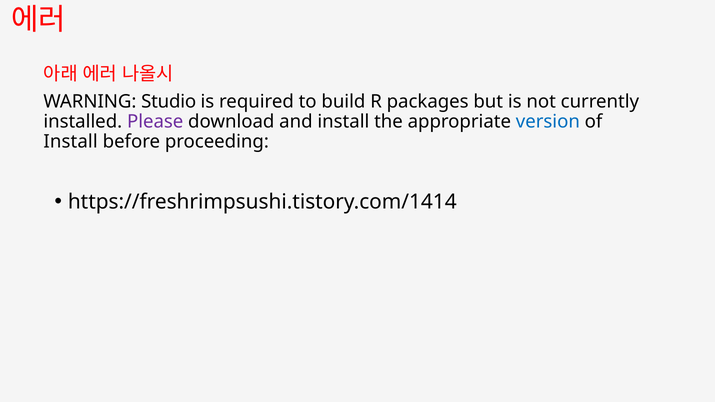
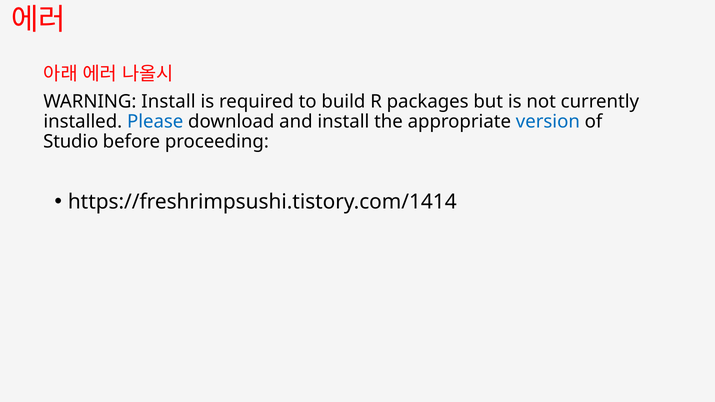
WARNING Studio: Studio -> Install (168, 102)
Please colour: purple -> blue (155, 122)
Install: Install -> Studio (71, 142)
